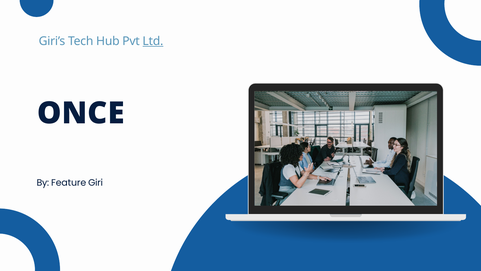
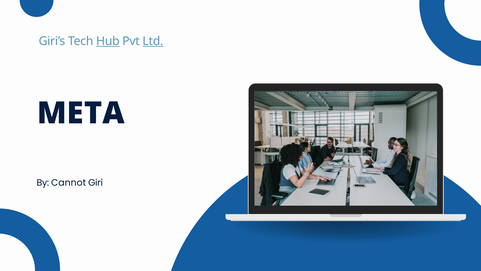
Hub underline: none -> present (108, 41)
ONCE: ONCE -> META (81, 113)
Feature: Feature -> Cannot (69, 182)
